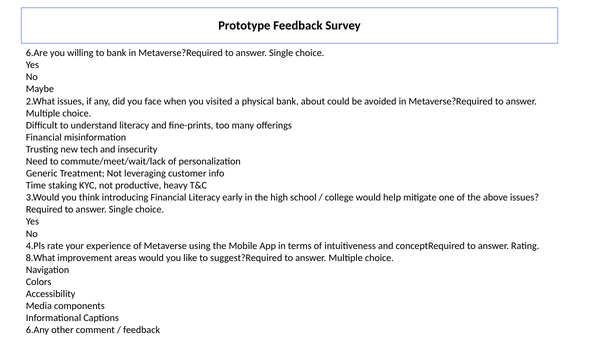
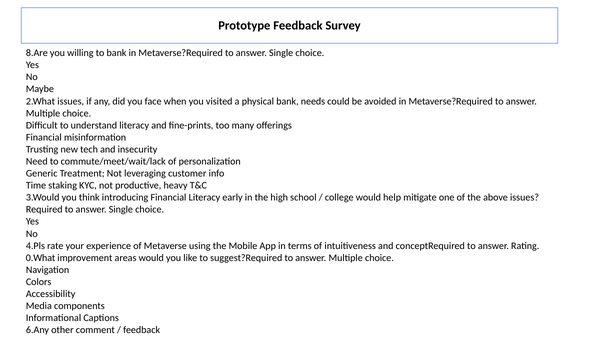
6.Are: 6.Are -> 8.Are (37, 53)
about: about -> needs (313, 101)
8.What: 8.What -> 0.What (41, 258)
